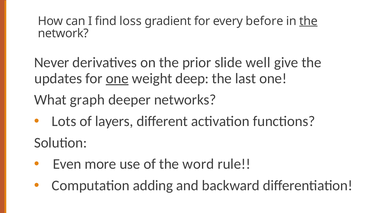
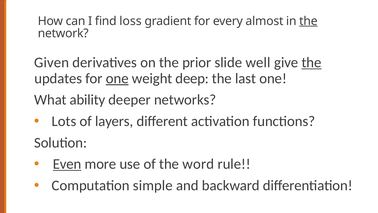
before: before -> almost (264, 21)
Never: Never -> Given (52, 62)
the underline: none -> present (312, 62)
graph: graph -> ability (87, 100)
Even underline: none -> present (67, 164)
adding: adding -> simple (153, 185)
